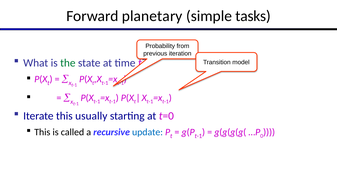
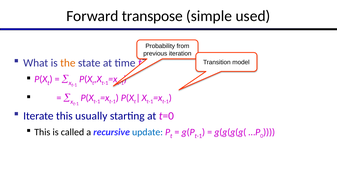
planetary: planetary -> transpose (152, 16)
tasks: tasks -> used (253, 16)
the colour: green -> orange (68, 63)
